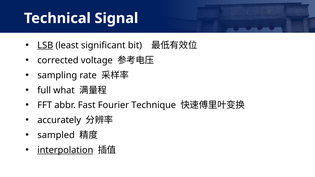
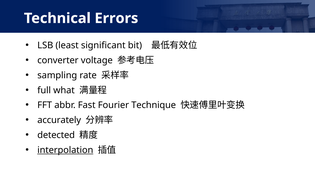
Signal: Signal -> Errors (116, 18)
LSB underline: present -> none (45, 45)
corrected: corrected -> converter (58, 60)
sampled: sampled -> detected (56, 135)
